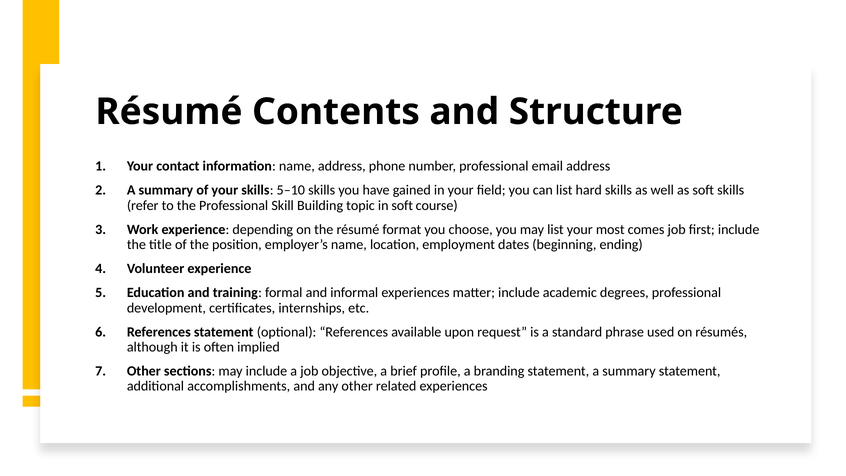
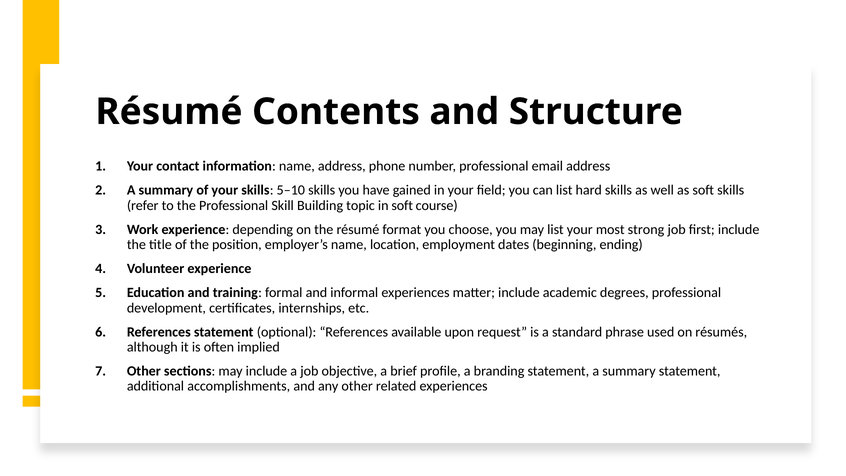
comes: comes -> strong (646, 229)
